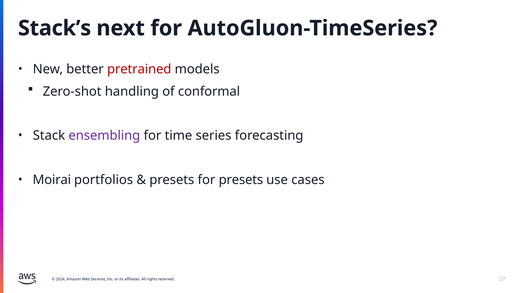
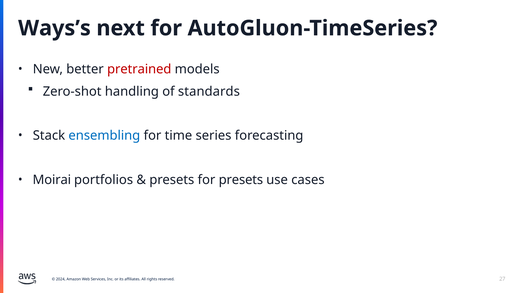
Stack’s: Stack’s -> Ways’s (54, 28)
conformal: conformal -> standards (209, 91)
ensembling colour: purple -> blue (104, 135)
